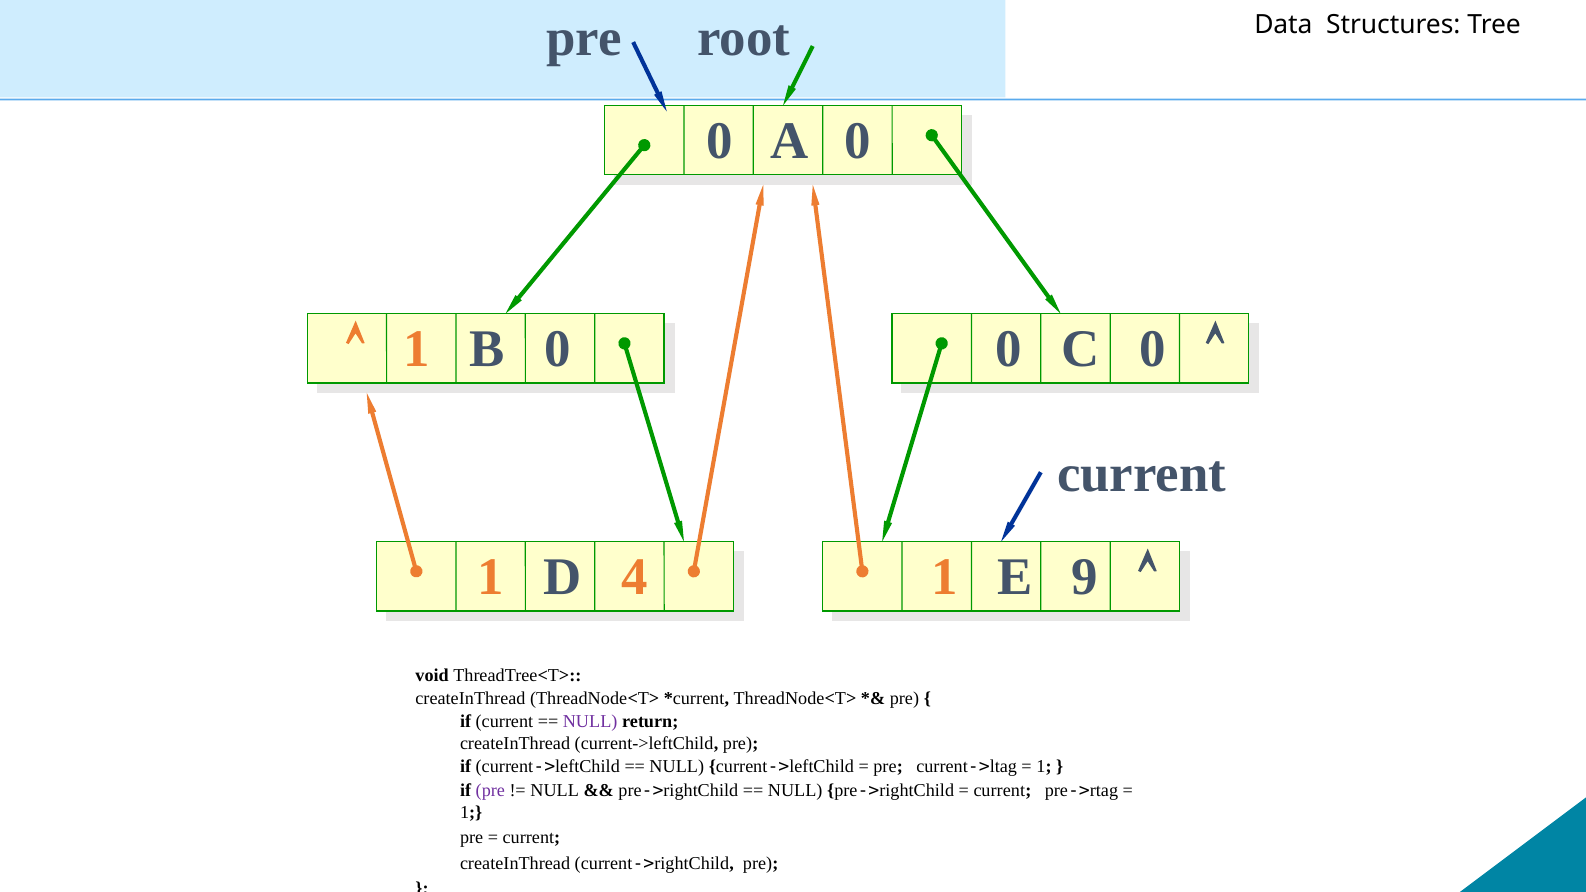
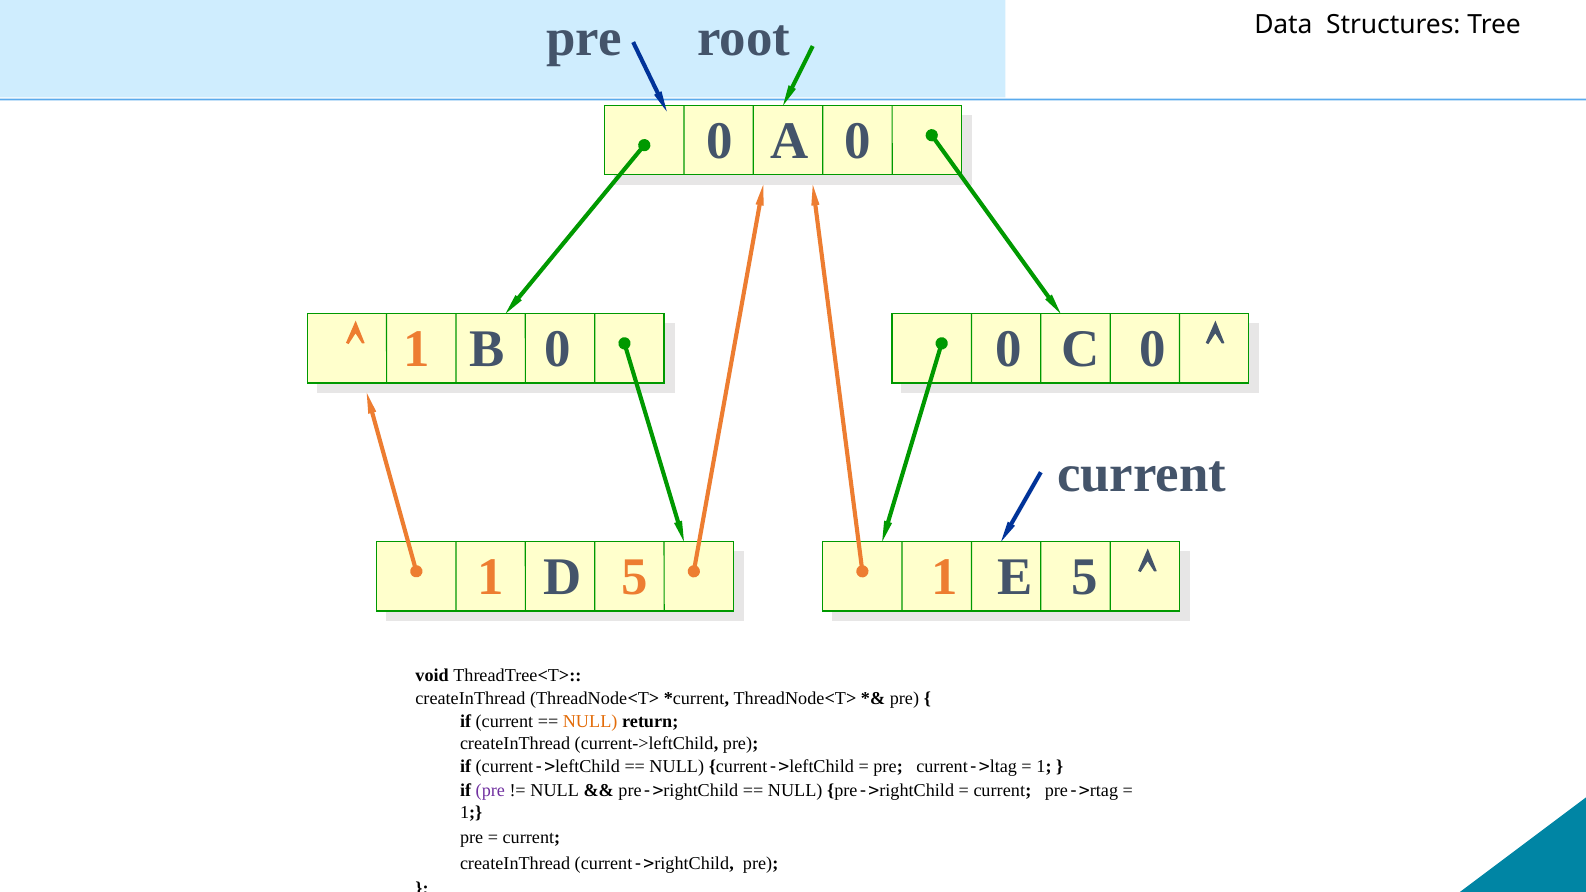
D 4: 4 -> 5 (635, 577)
E 9: 9 -> 5 (1085, 577)
NULL colour: purple -> orange (590, 721)
